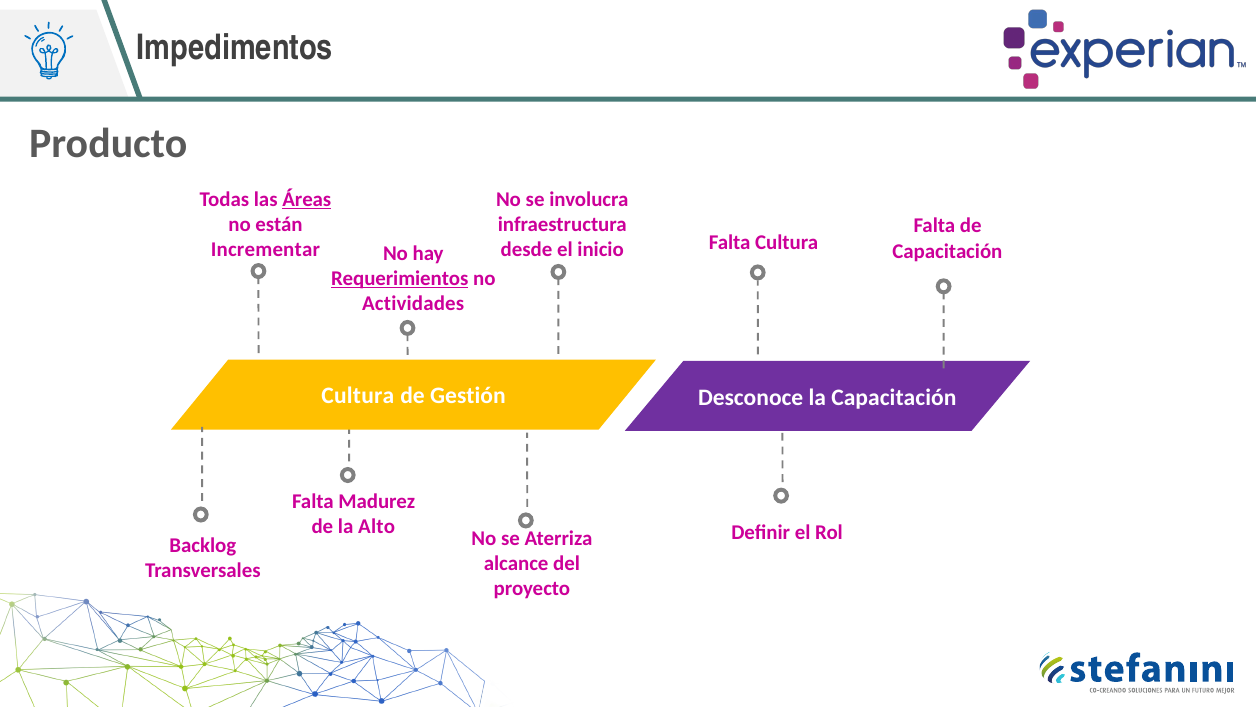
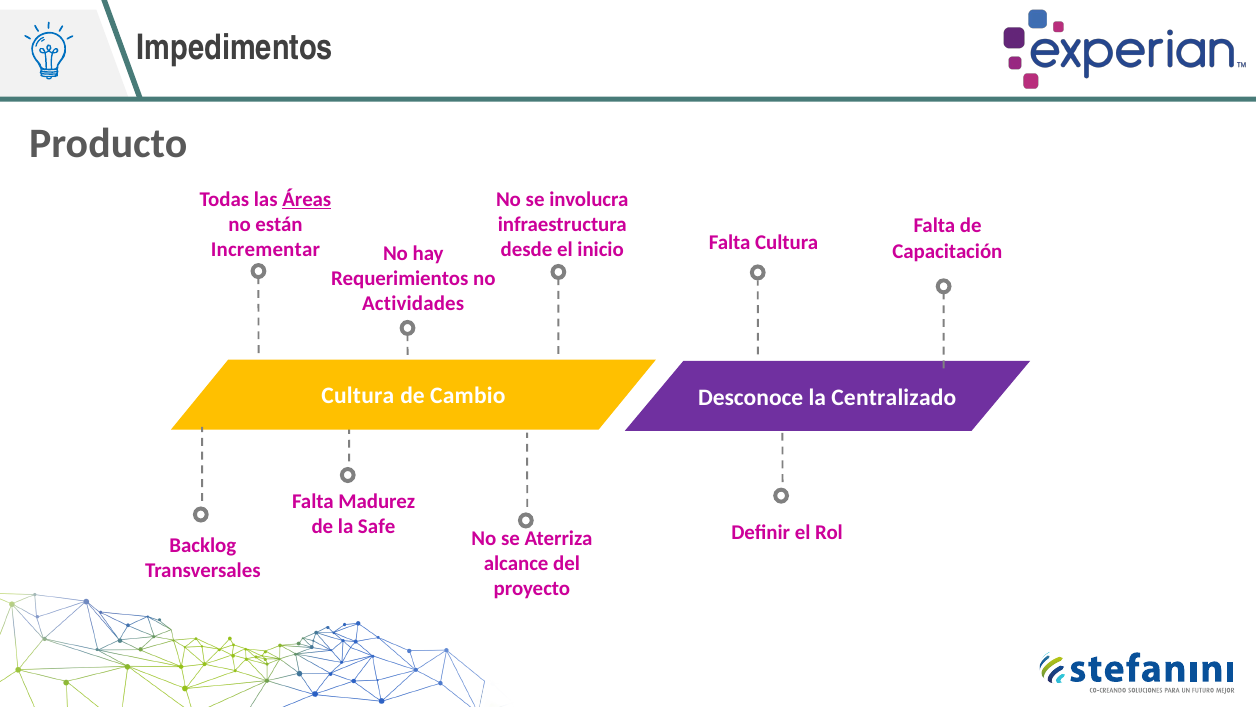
Requerimientos underline: present -> none (400, 279)
Gestión: Gestión -> Cambio (468, 396)
la Capacitación: Capacitación -> Centralizado (894, 397)
Alto: Alto -> Safe (377, 527)
